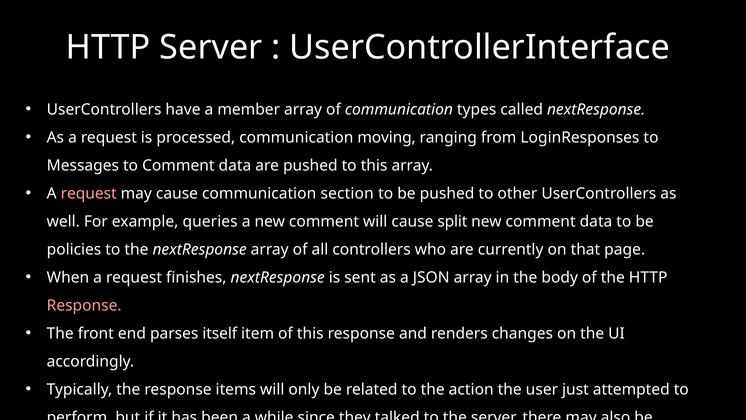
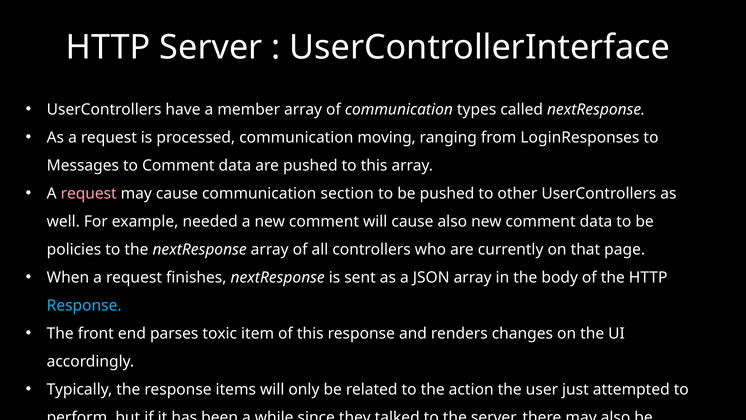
queries: queries -> needed (210, 221)
cause split: split -> also (452, 221)
Response colour: pink -> light blue (84, 305)
itself: itself -> toxic (220, 333)
